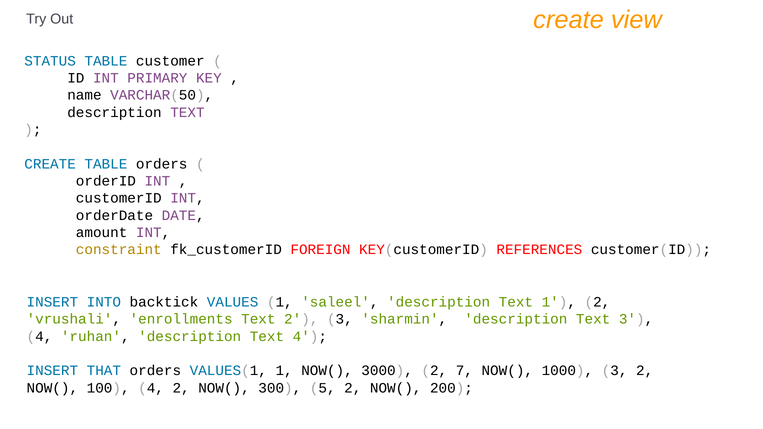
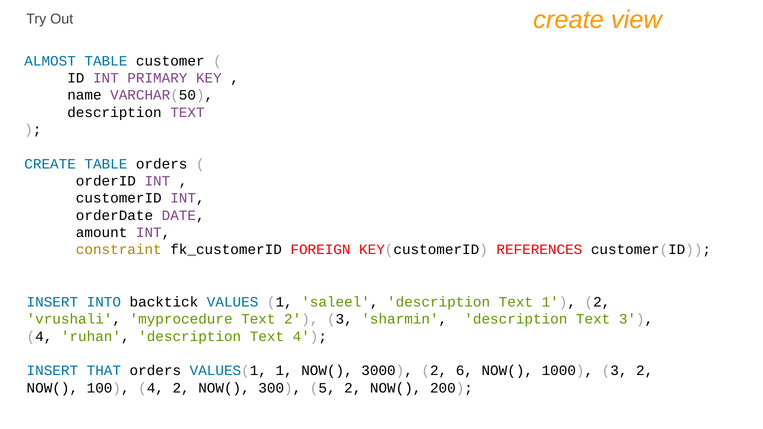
STATUS: STATUS -> ALMOST (50, 61)
enrollments: enrollments -> myprocedure (181, 319)
7: 7 -> 6 (464, 371)
